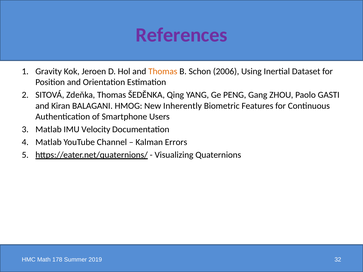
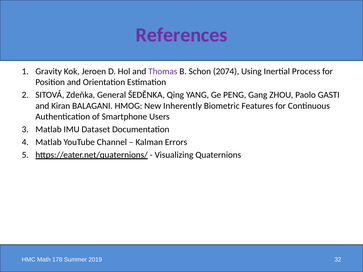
Thomas colour: orange -> purple (163, 71)
2006: 2006 -> 2074 (226, 71)
Dataset: Dataset -> Process (306, 71)
Zdeňka Thomas: Thomas -> General (112, 95)
Velocity: Velocity -> Dataset (96, 130)
